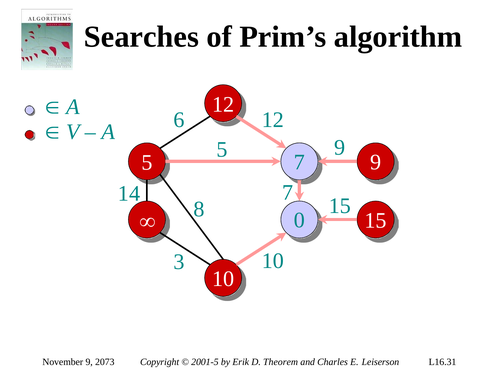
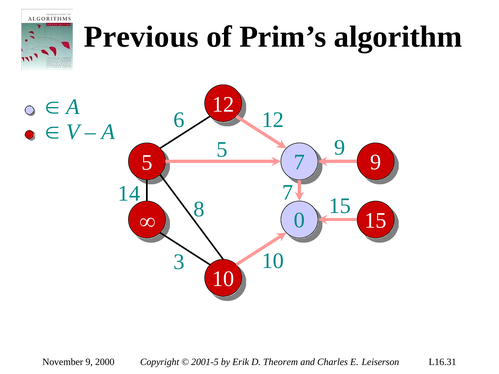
Searches: Searches -> Previous (141, 37)
2073: 2073 -> 2000 (105, 362)
